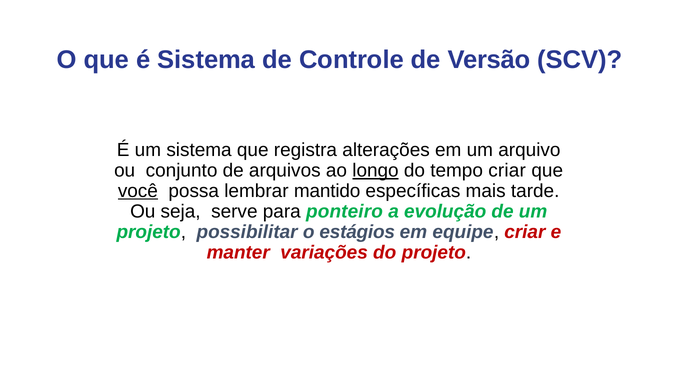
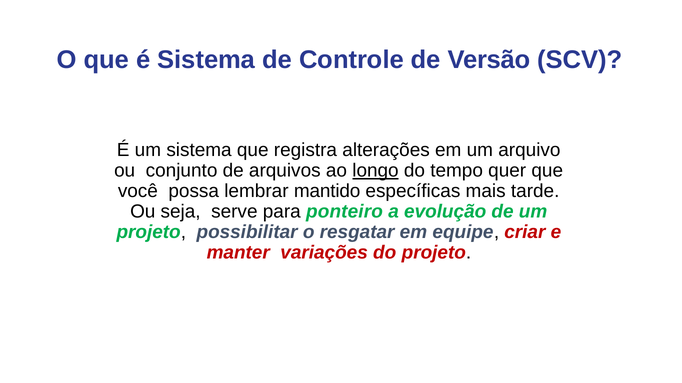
tempo criar: criar -> quer (507, 171)
você underline: present -> none (138, 191)
estágios: estágios -> resgatar (357, 232)
